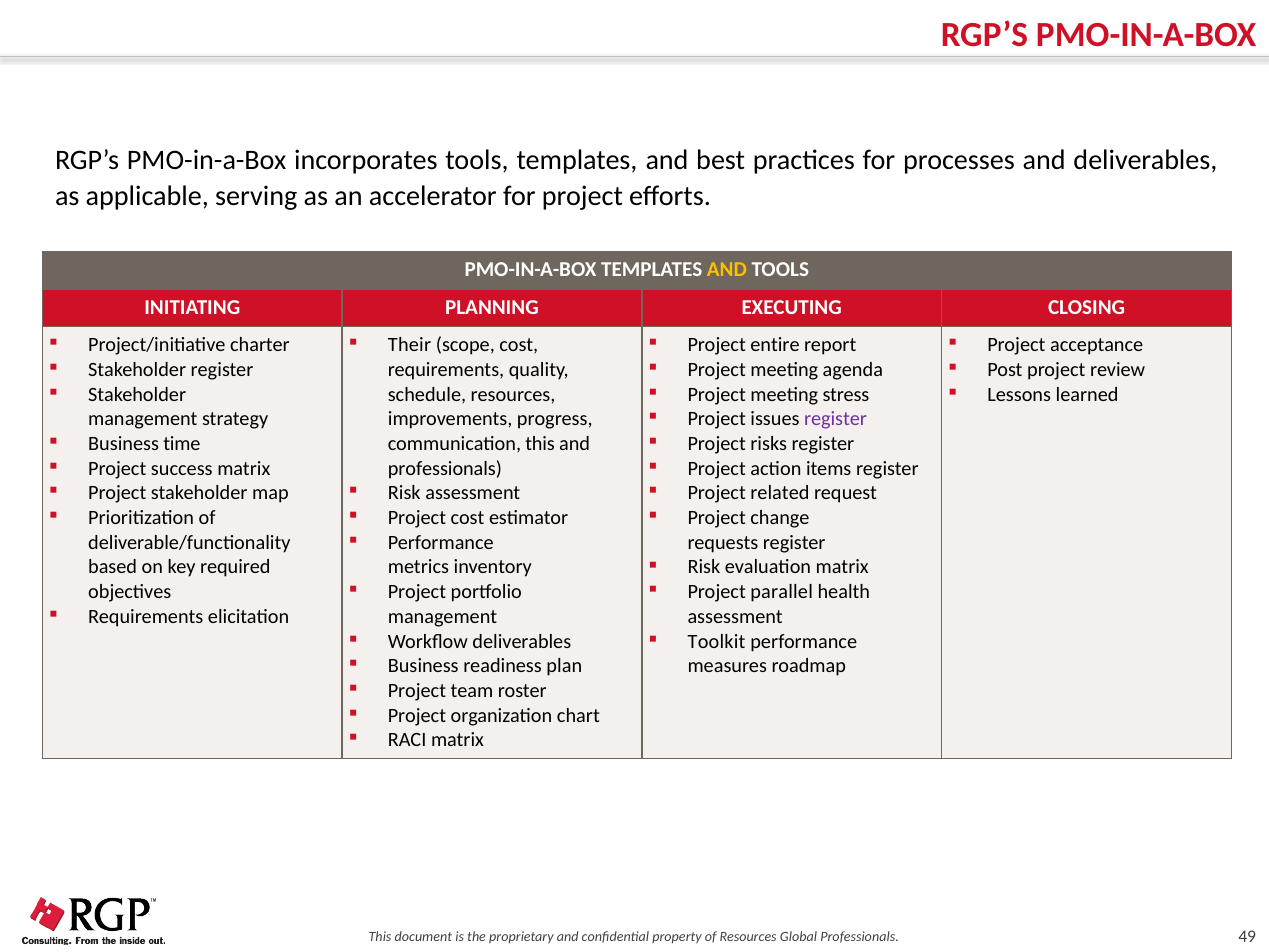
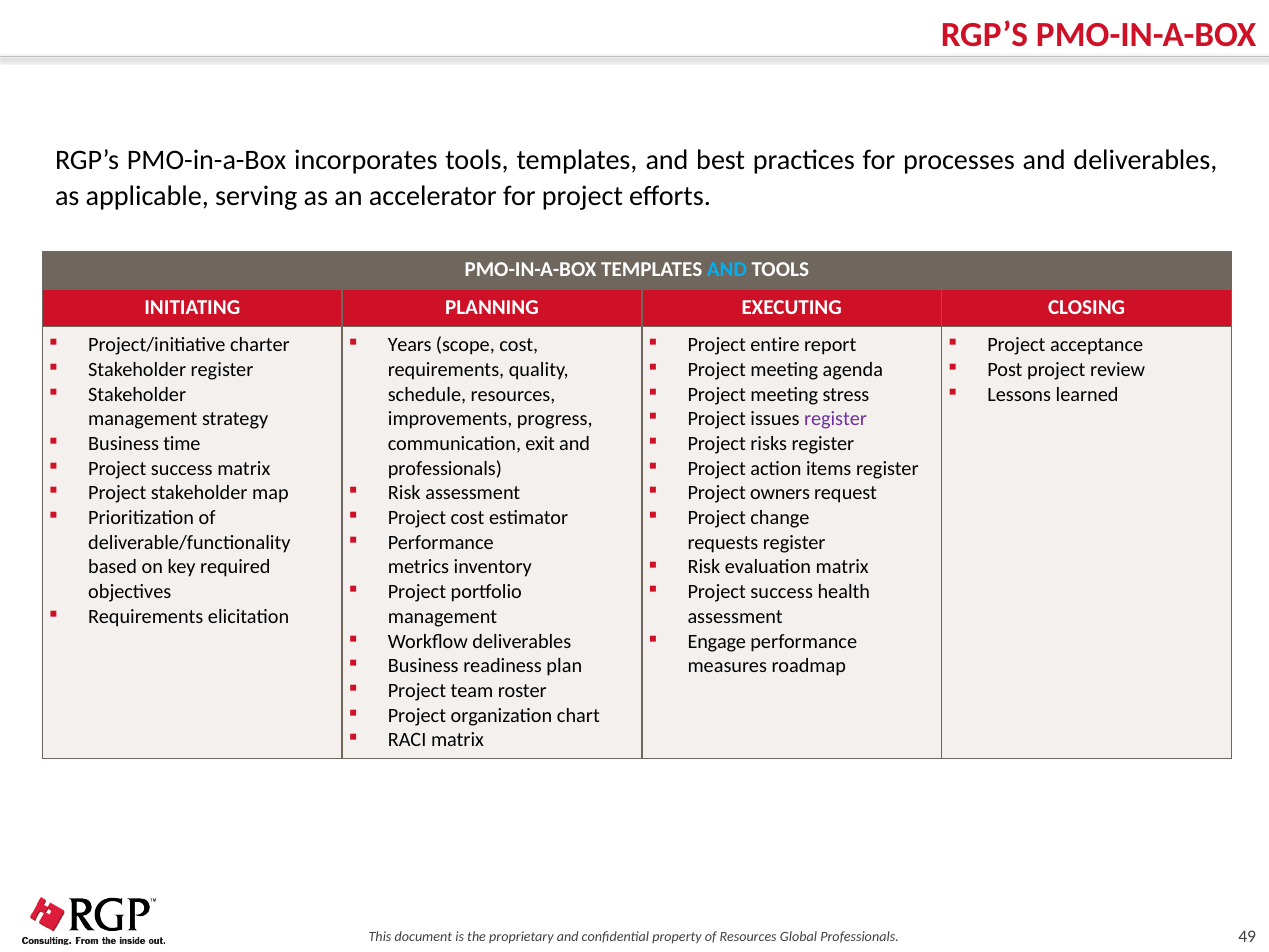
AND colour: yellow -> light blue (727, 270)
Their: Their -> Years (410, 345)
communication this: this -> exit (540, 444)
related: related -> owners (780, 493)
parallel: parallel -> success (782, 592)
Toolkit: Toolkit -> Engage (717, 641)
